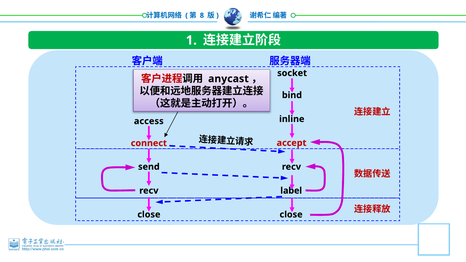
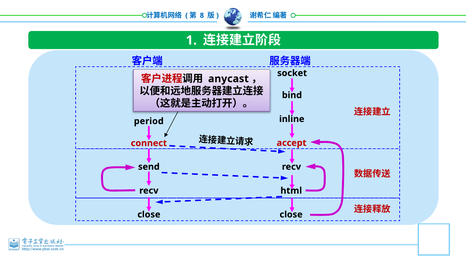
access: access -> period (149, 121)
label: label -> html (291, 191)
